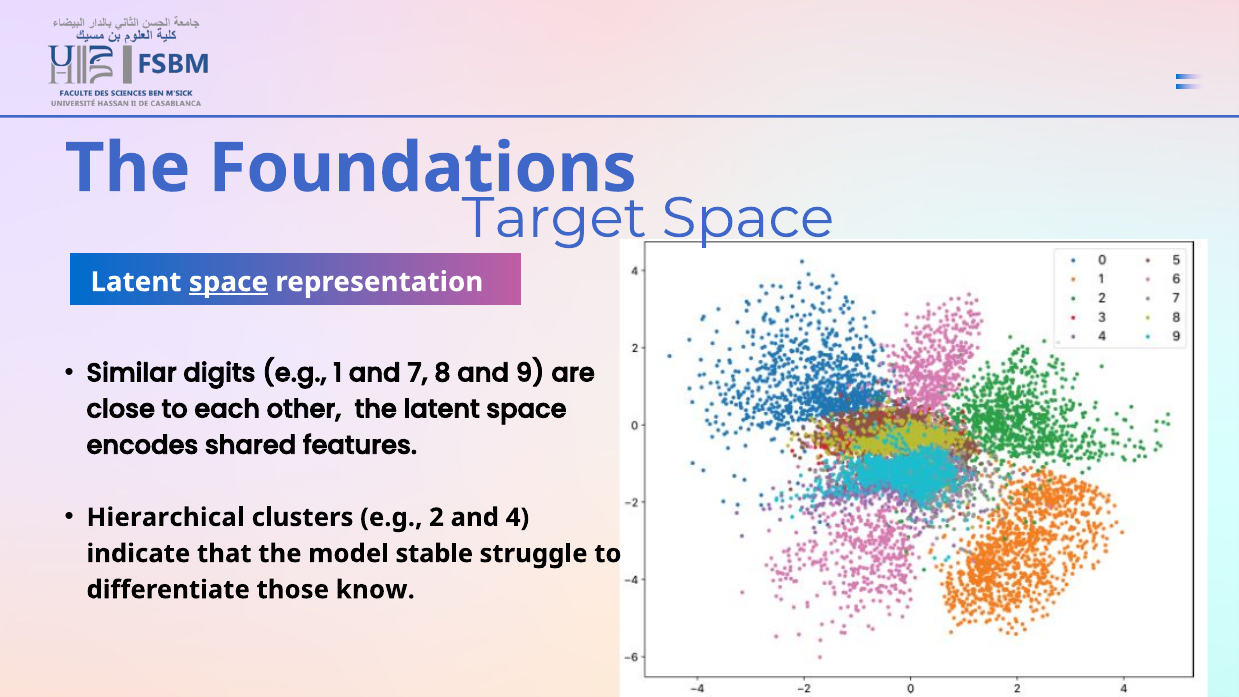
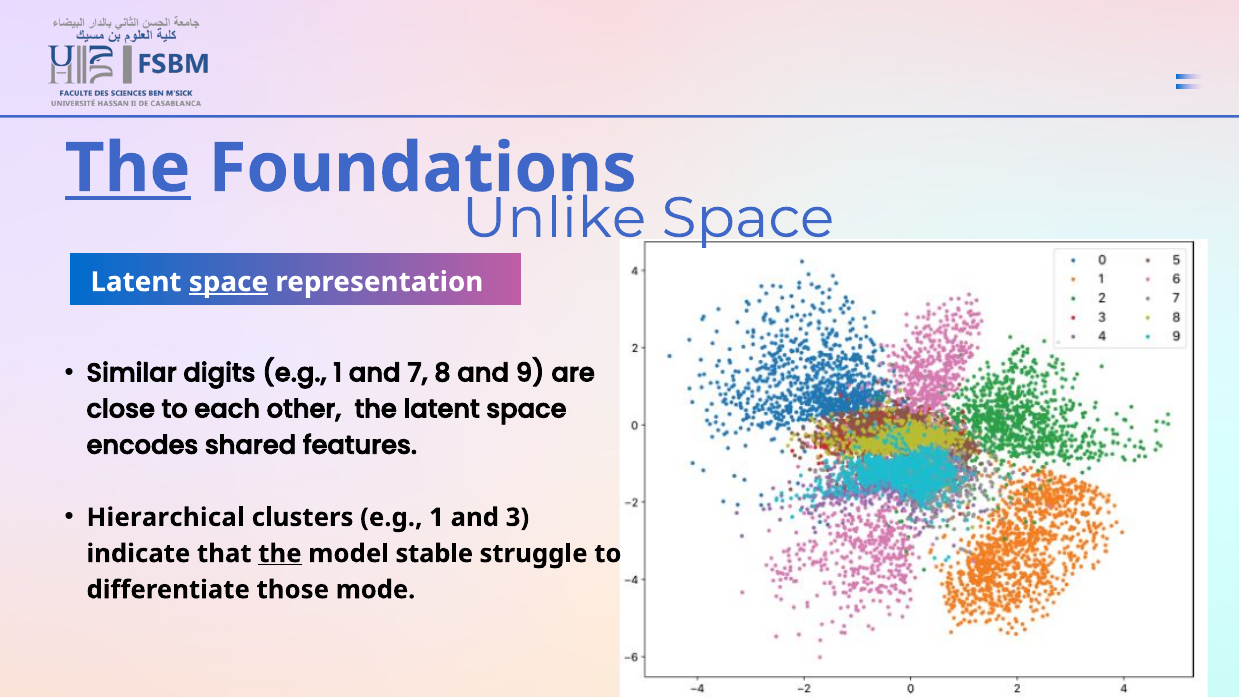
The underline: none -> present (128, 168)
Target: Target -> Unlike (554, 218)
clusters e.g 2: 2 -> 1 (436, 517)
4: 4 -> 3 (517, 517)
the underline: none -> present (280, 554)
know: know -> mode (376, 590)
